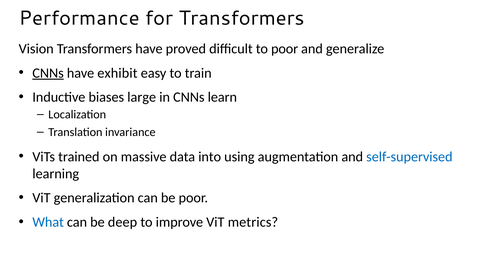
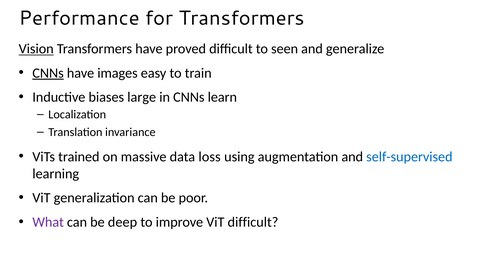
Vision underline: none -> present (36, 49)
to poor: poor -> seen (285, 49)
exhibit: exhibit -> images (118, 73)
into: into -> loss (210, 156)
What colour: blue -> purple (48, 222)
ViT metrics: metrics -> difficult (253, 222)
